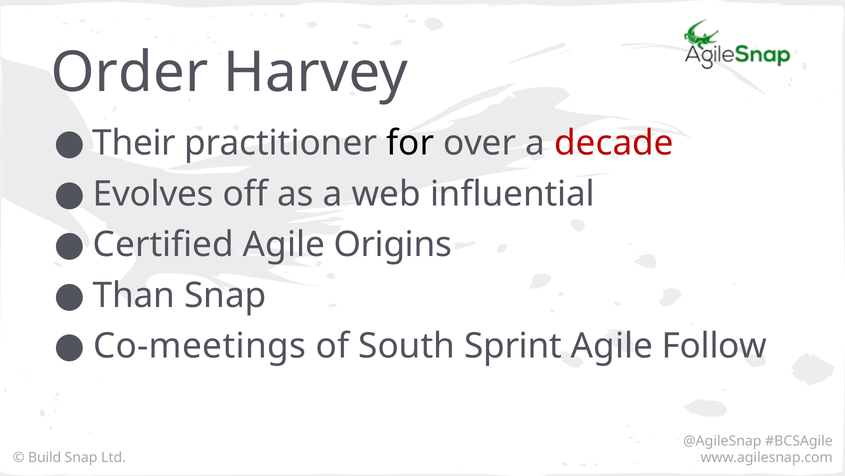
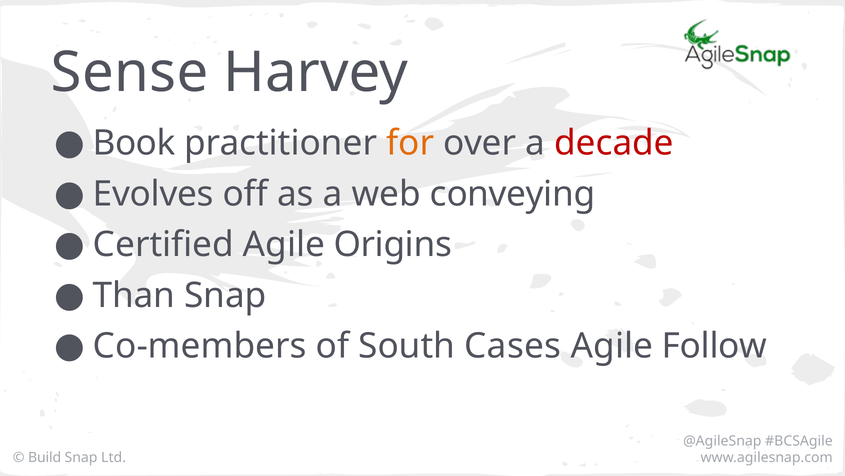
Order: Order -> Sense (130, 73)
Their: Their -> Book (134, 143)
for colour: black -> orange (410, 143)
influential: influential -> conveying (513, 194)
Co-meetings: Co-meetings -> Co-members (200, 346)
Sprint: Sprint -> Cases (513, 346)
